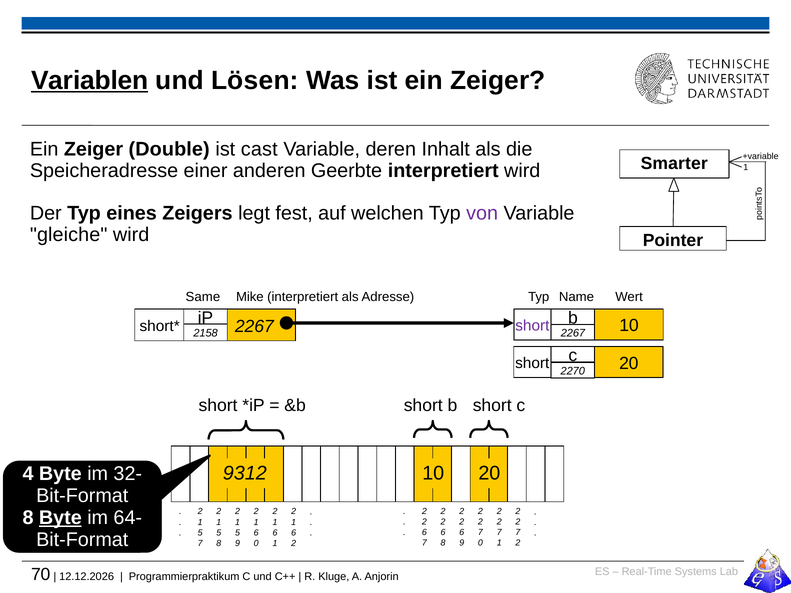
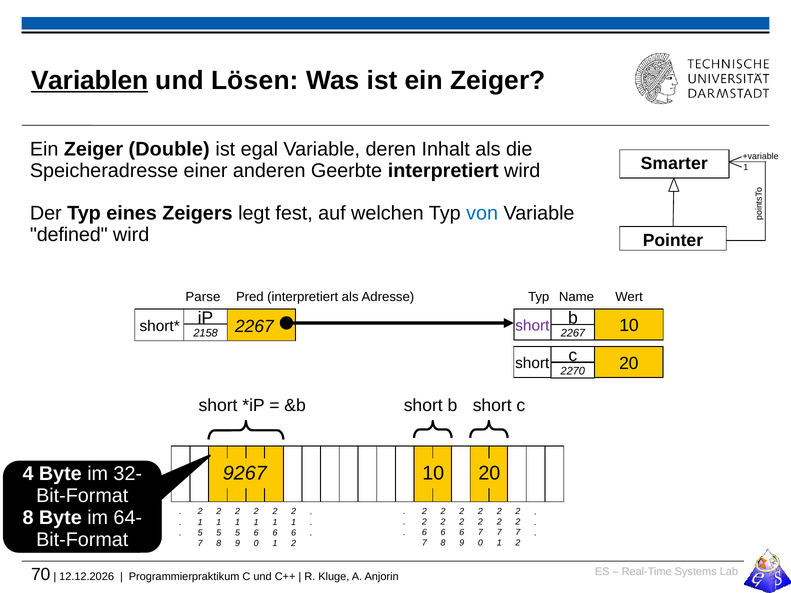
cast: cast -> egal (259, 149)
von colour: purple -> blue (482, 213)
gleiche: gleiche -> defined (69, 235)
Same: Same -> Parse (203, 297)
Mike: Mike -> Pred (250, 297)
9312: 9312 -> 9267 (245, 474)
Byte underline: present -> none (60, 518)
